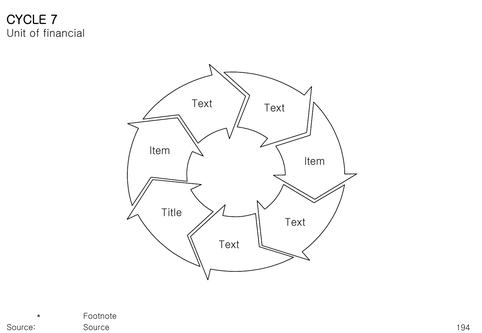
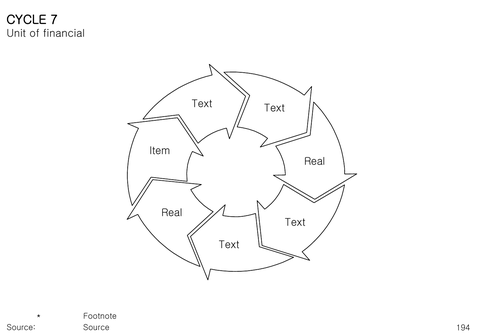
Item: Item -> Real (315, 162)
Title: Title -> Real (172, 213)
